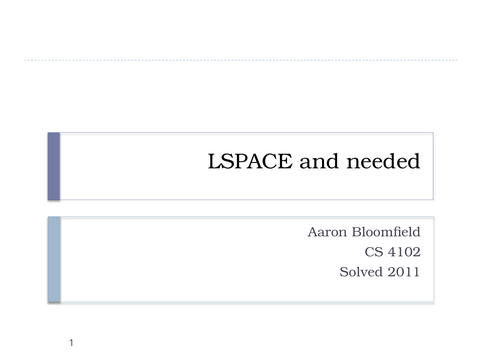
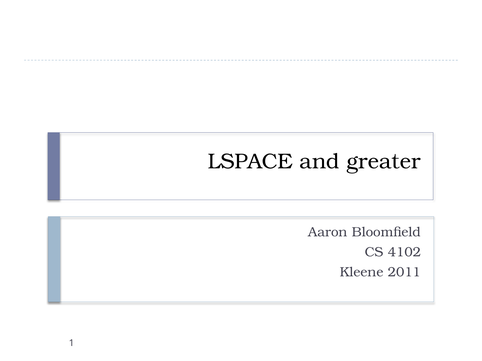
needed: needed -> greater (384, 162)
Solved: Solved -> Kleene (362, 272)
